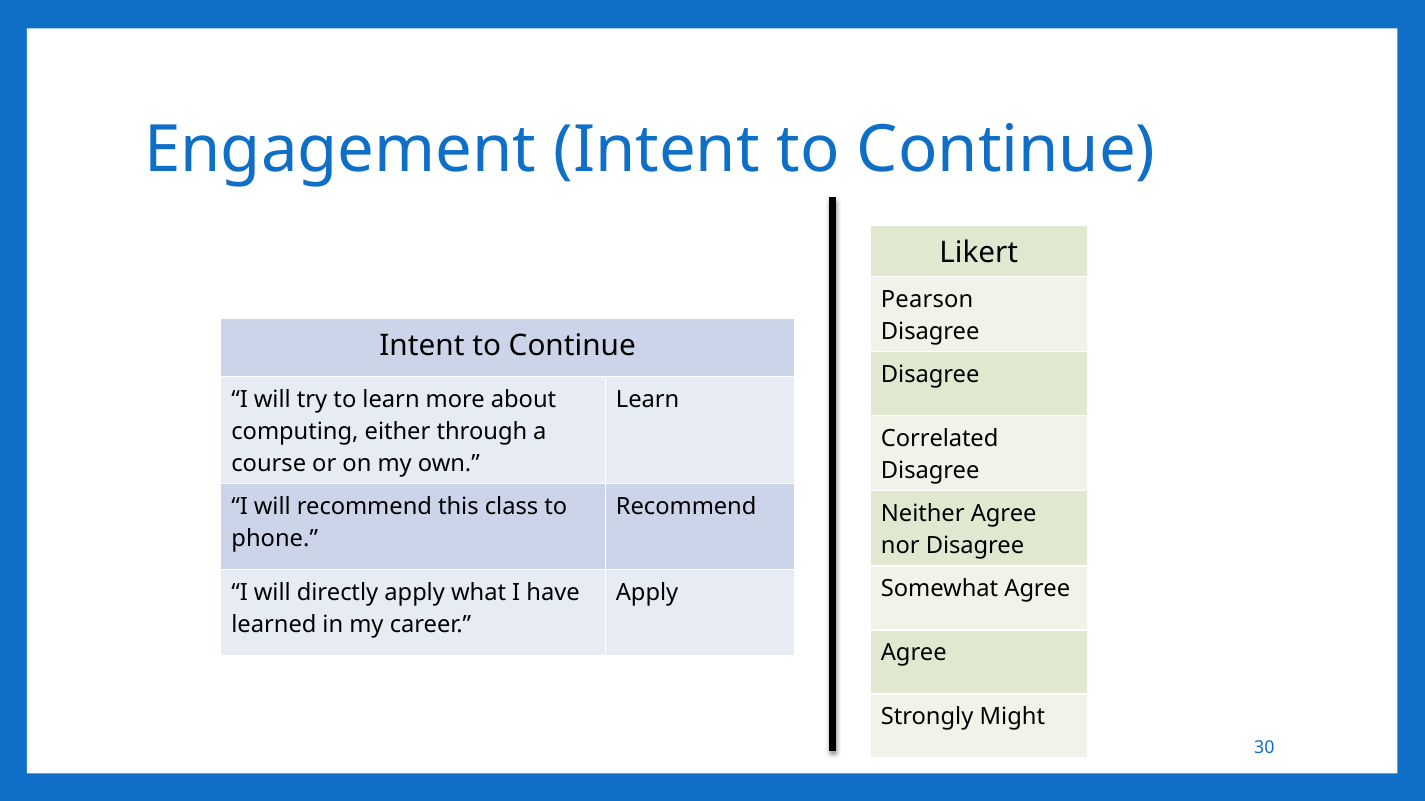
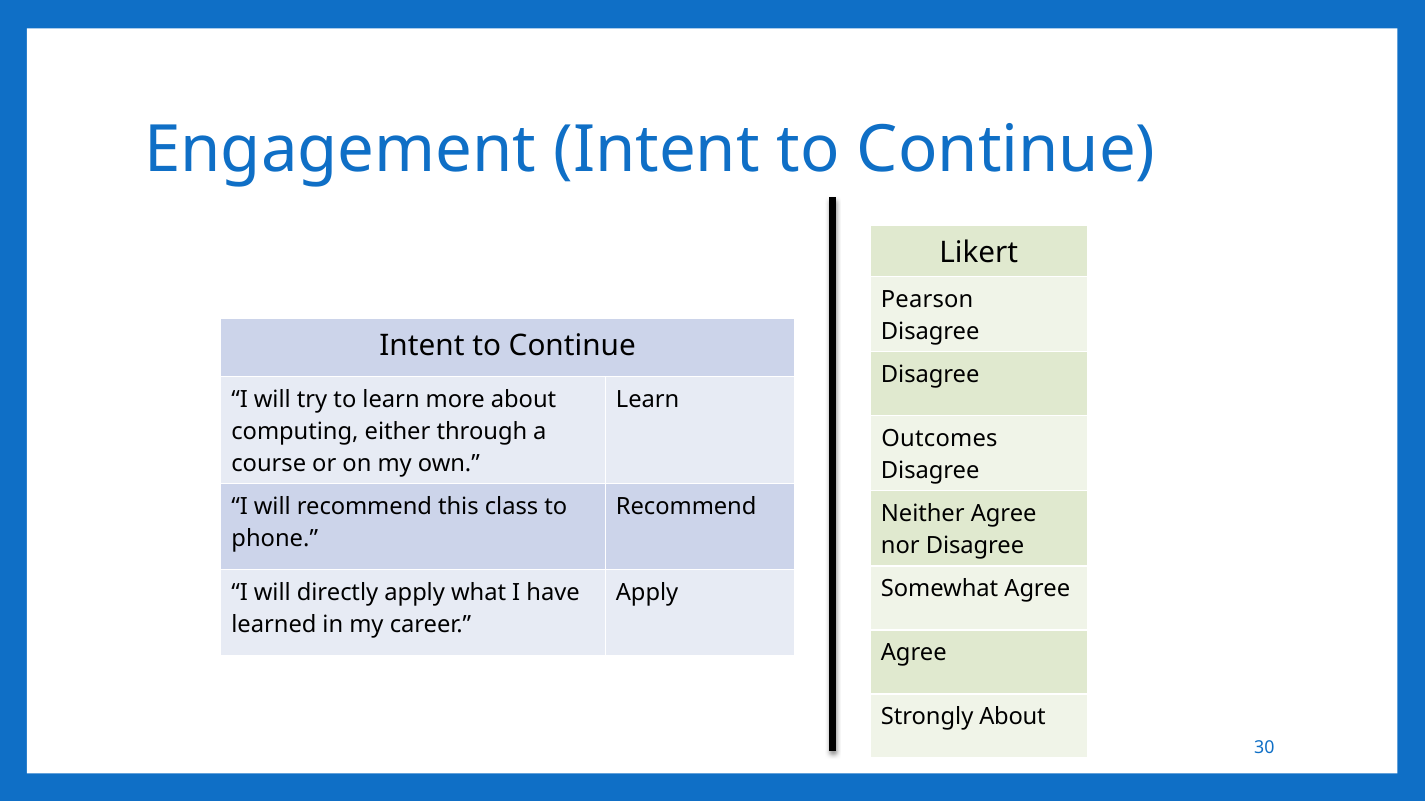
Correlated: Correlated -> Outcomes (939, 439)
Strongly Might: Might -> About (1012, 717)
